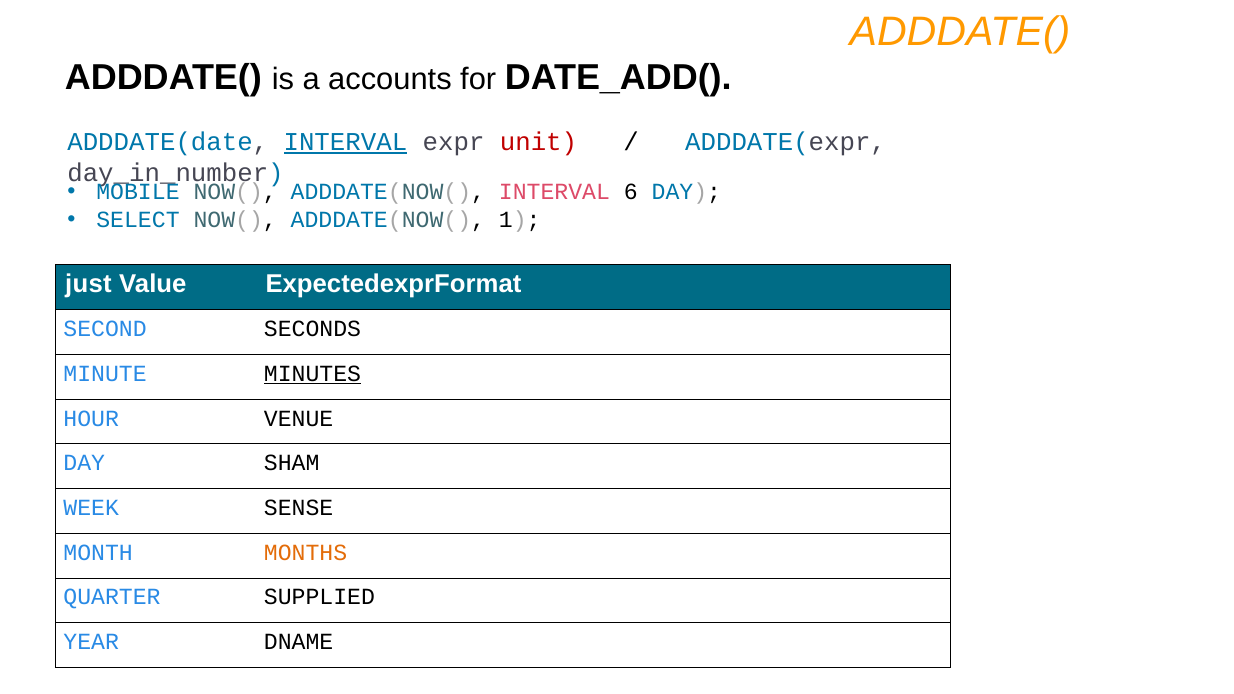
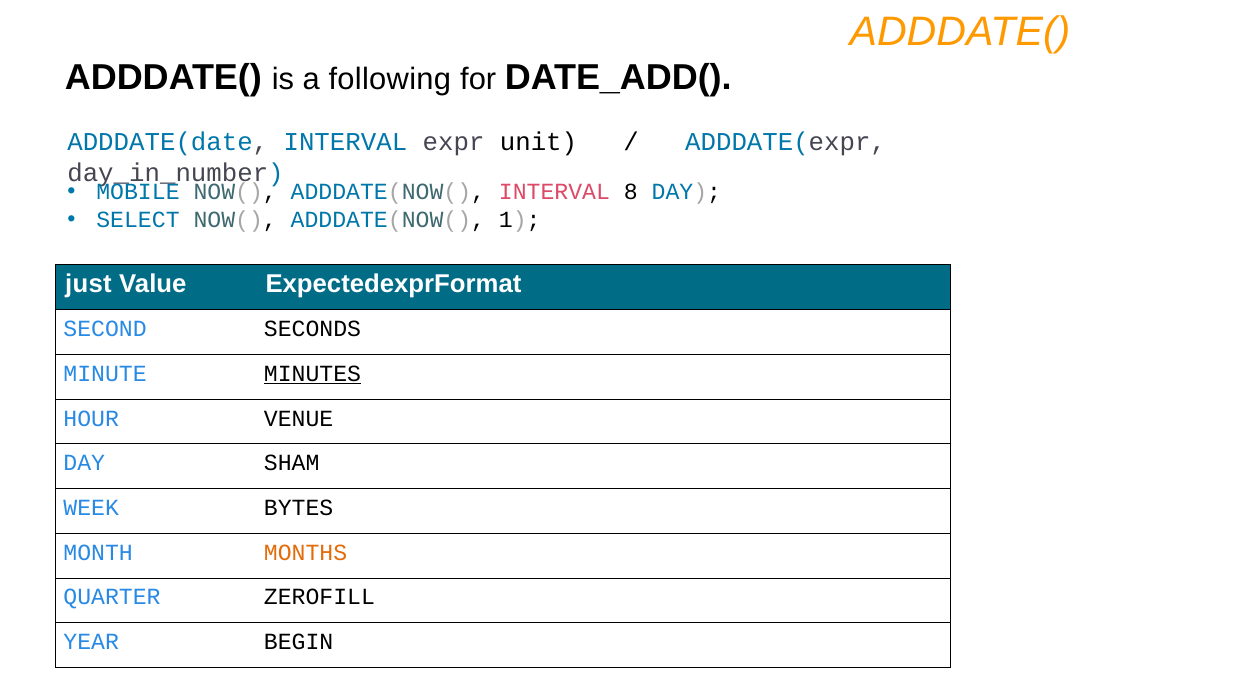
accounts: accounts -> following (390, 79)
INTERVAL underline: present -> none (345, 142)
unit colour: red -> black (538, 142)
6: 6 -> 8 (631, 192)
SENSE: SENSE -> BYTES (299, 508)
SUPPLIED: SUPPLIED -> ZEROFILL (319, 597)
DNAME: DNAME -> BEGIN (299, 642)
